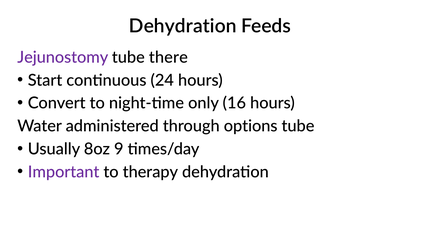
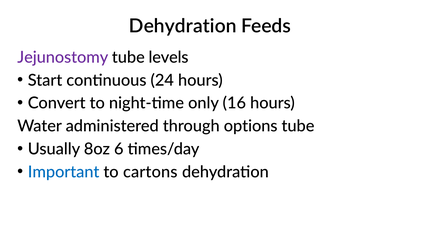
there: there -> levels (169, 57)
9: 9 -> 6 (119, 149)
Important colour: purple -> blue (64, 172)
therapy: therapy -> cartons (150, 172)
